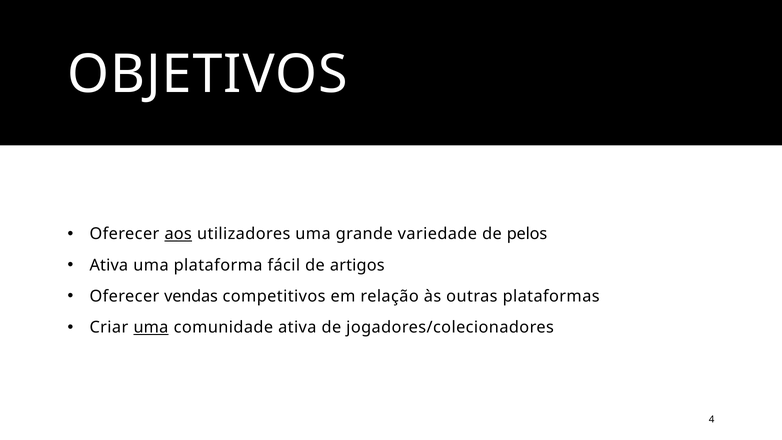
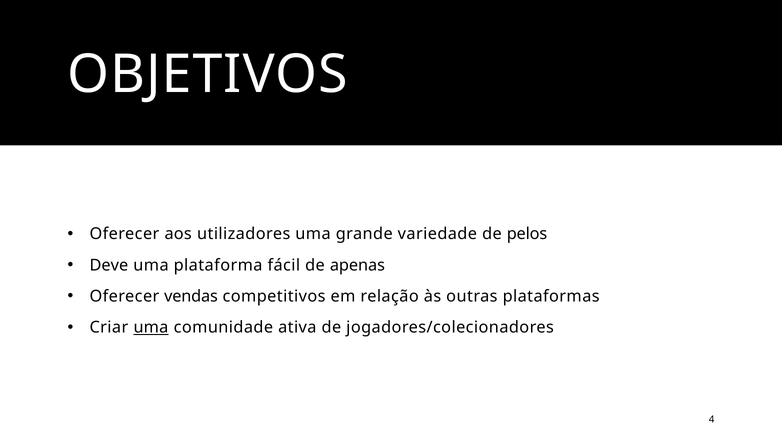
aos underline: present -> none (178, 234)
Ativa: Ativa -> Deve (109, 265)
artigos: artigos -> apenas (357, 265)
